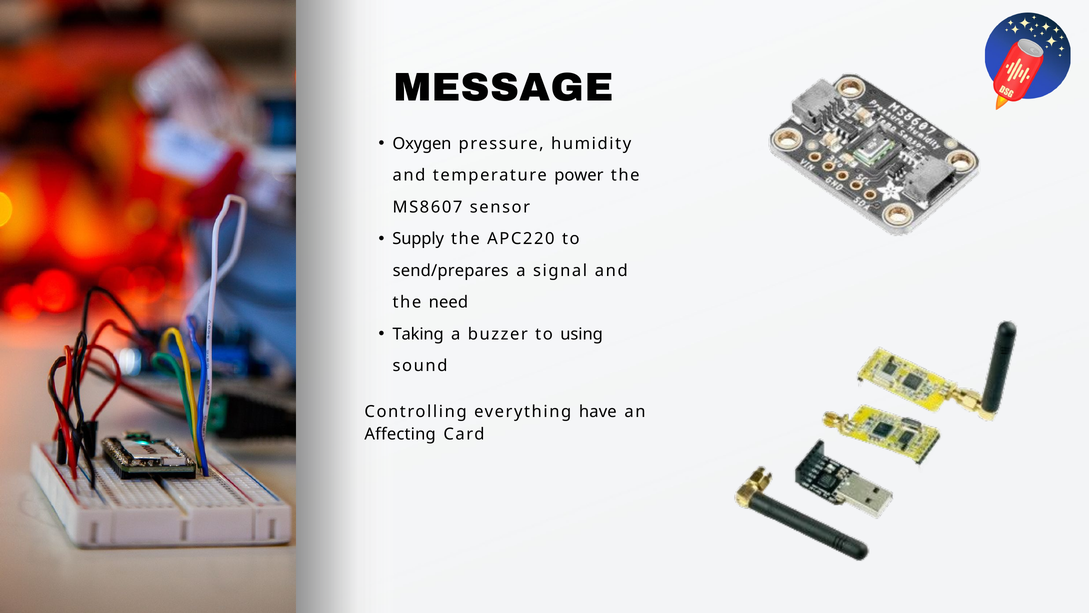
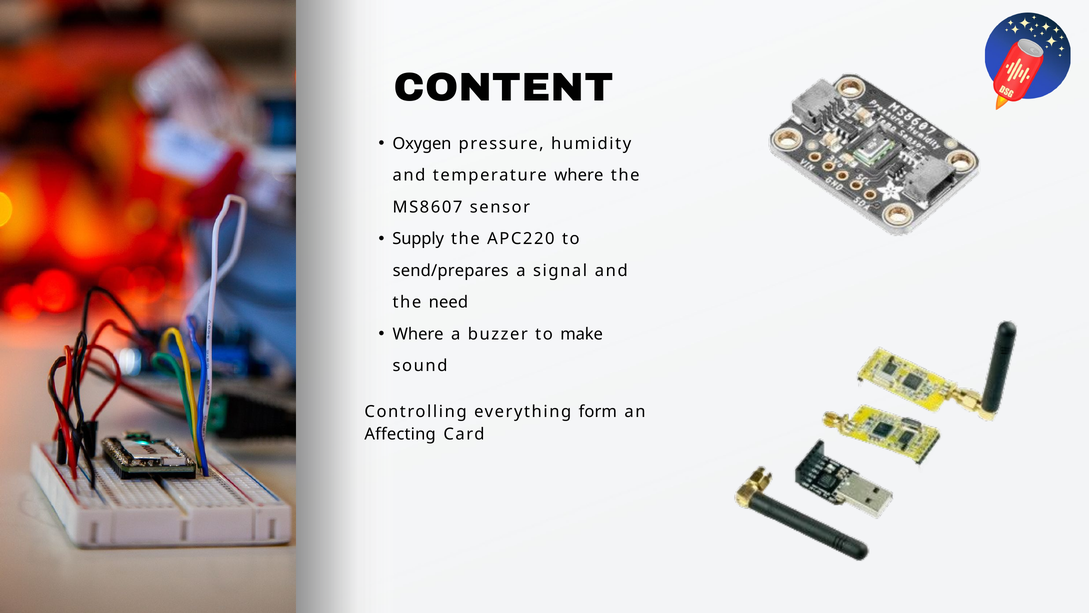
MESSAGE: MESSAGE -> CONTENT (504, 87)
temperature power: power -> where (579, 175)
Taking: Taking -> Where (418, 334)
using: using -> make (582, 334)
have: have -> form (598, 411)
